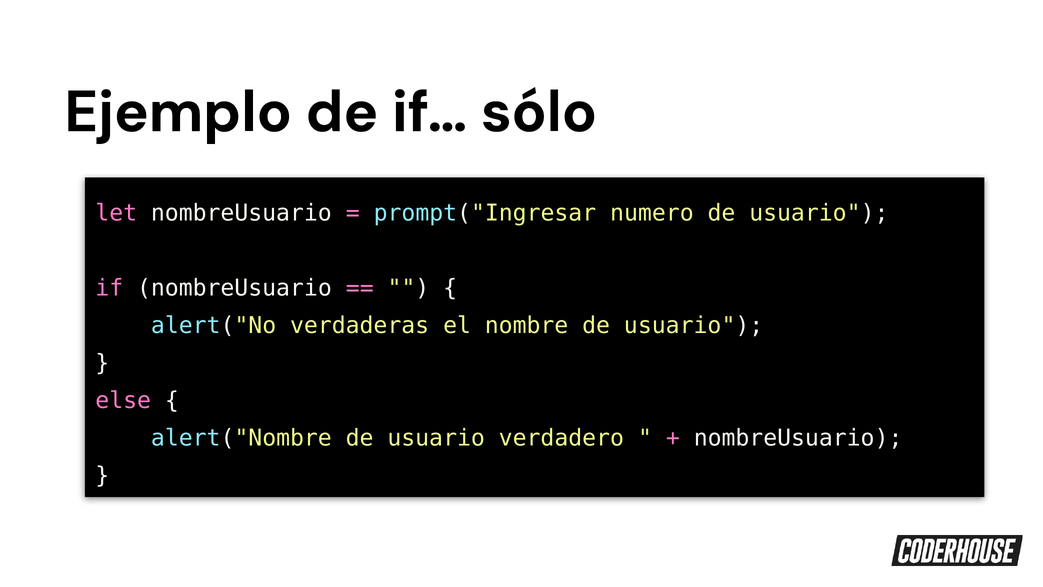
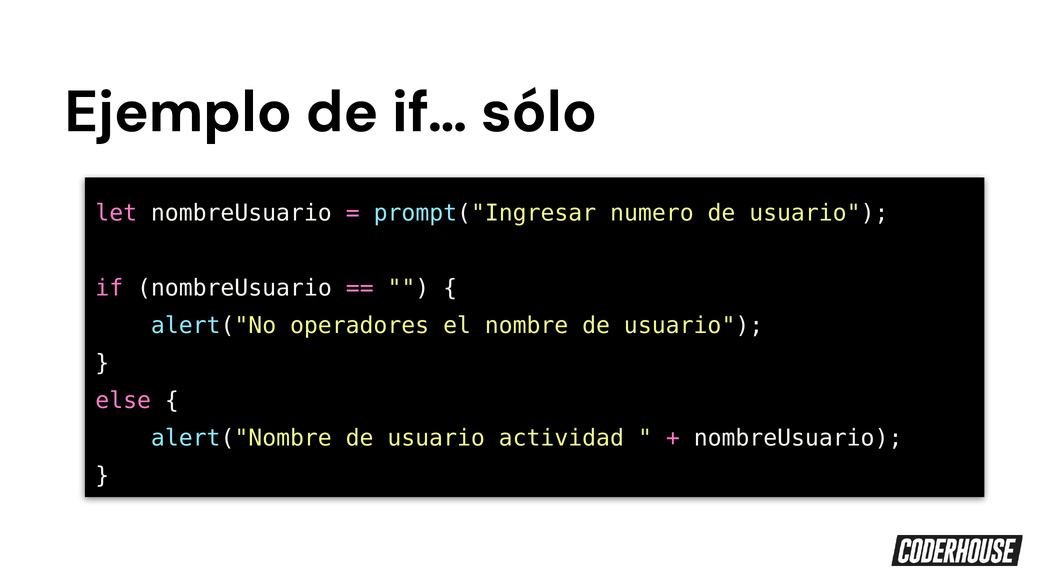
verdaderas: verdaderas -> operadores (360, 326)
verdadero: verdadero -> actividad (561, 438)
